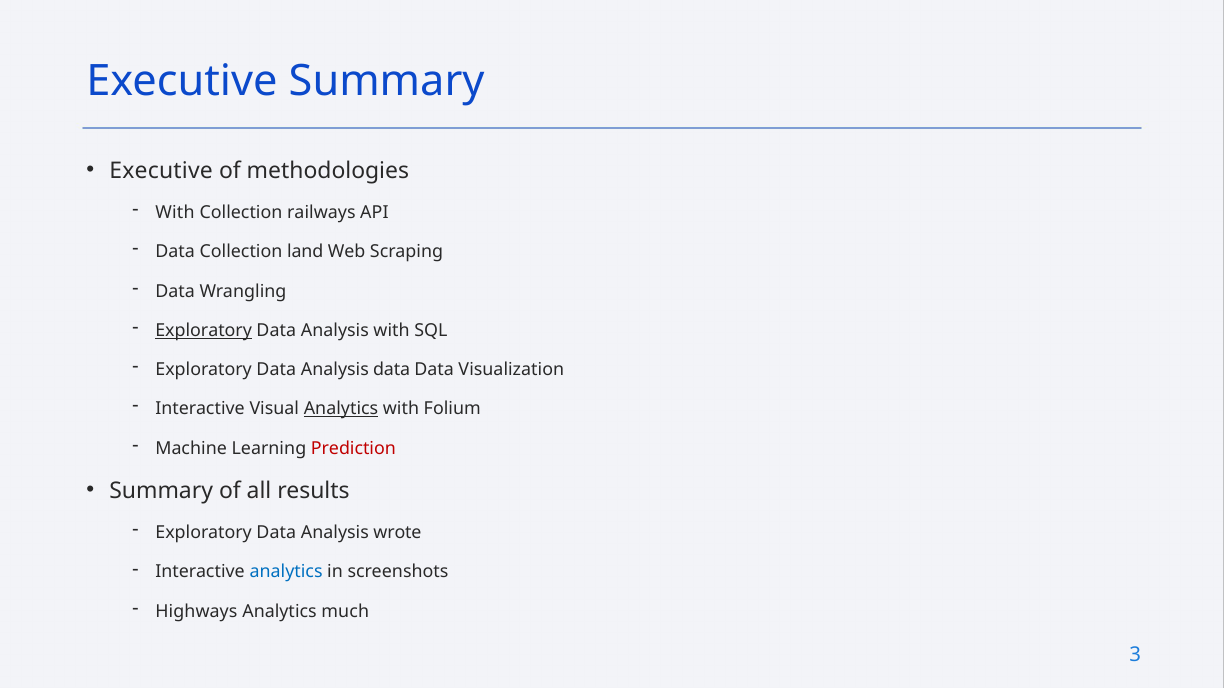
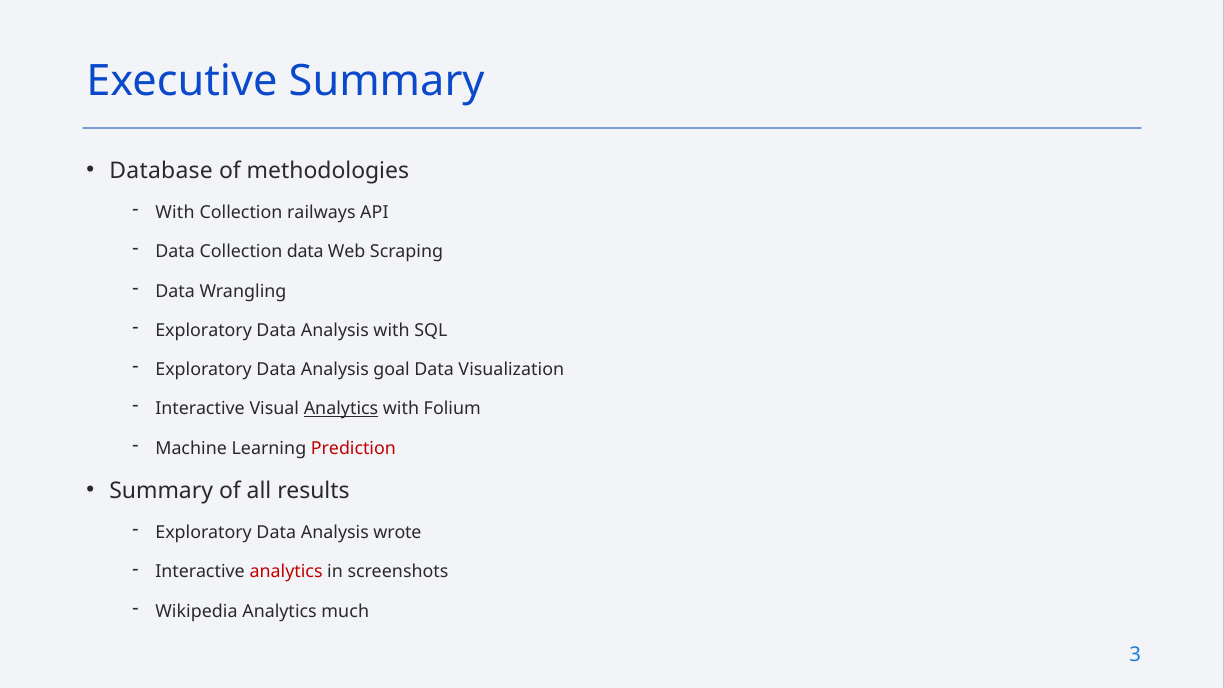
Executive: Executive -> Database (161, 171)
Collection land: land -> data (305, 252)
Exploratory underline: present -> none (204, 331)
Analysis data: data -> goal (392, 370)
analytics colour: blue -> red (286, 572)
Highways: Highways -> Wikipedia (196, 612)
